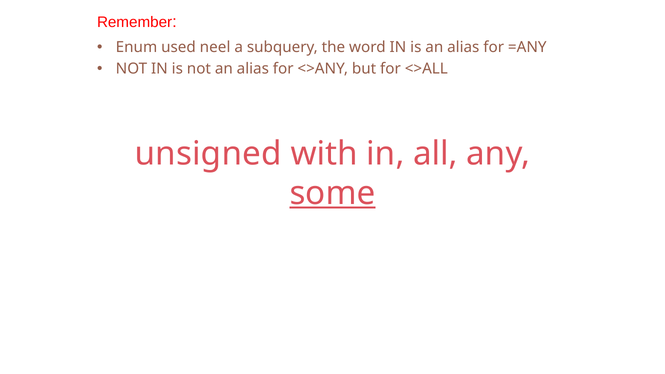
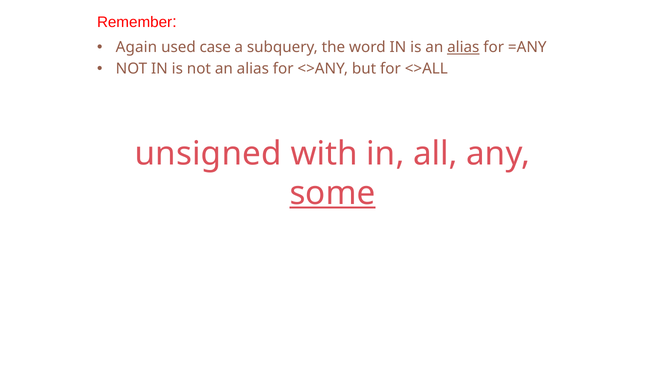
Enum: Enum -> Again (136, 47)
neel: neel -> case (215, 47)
alias underline: none -> present (463, 47)
